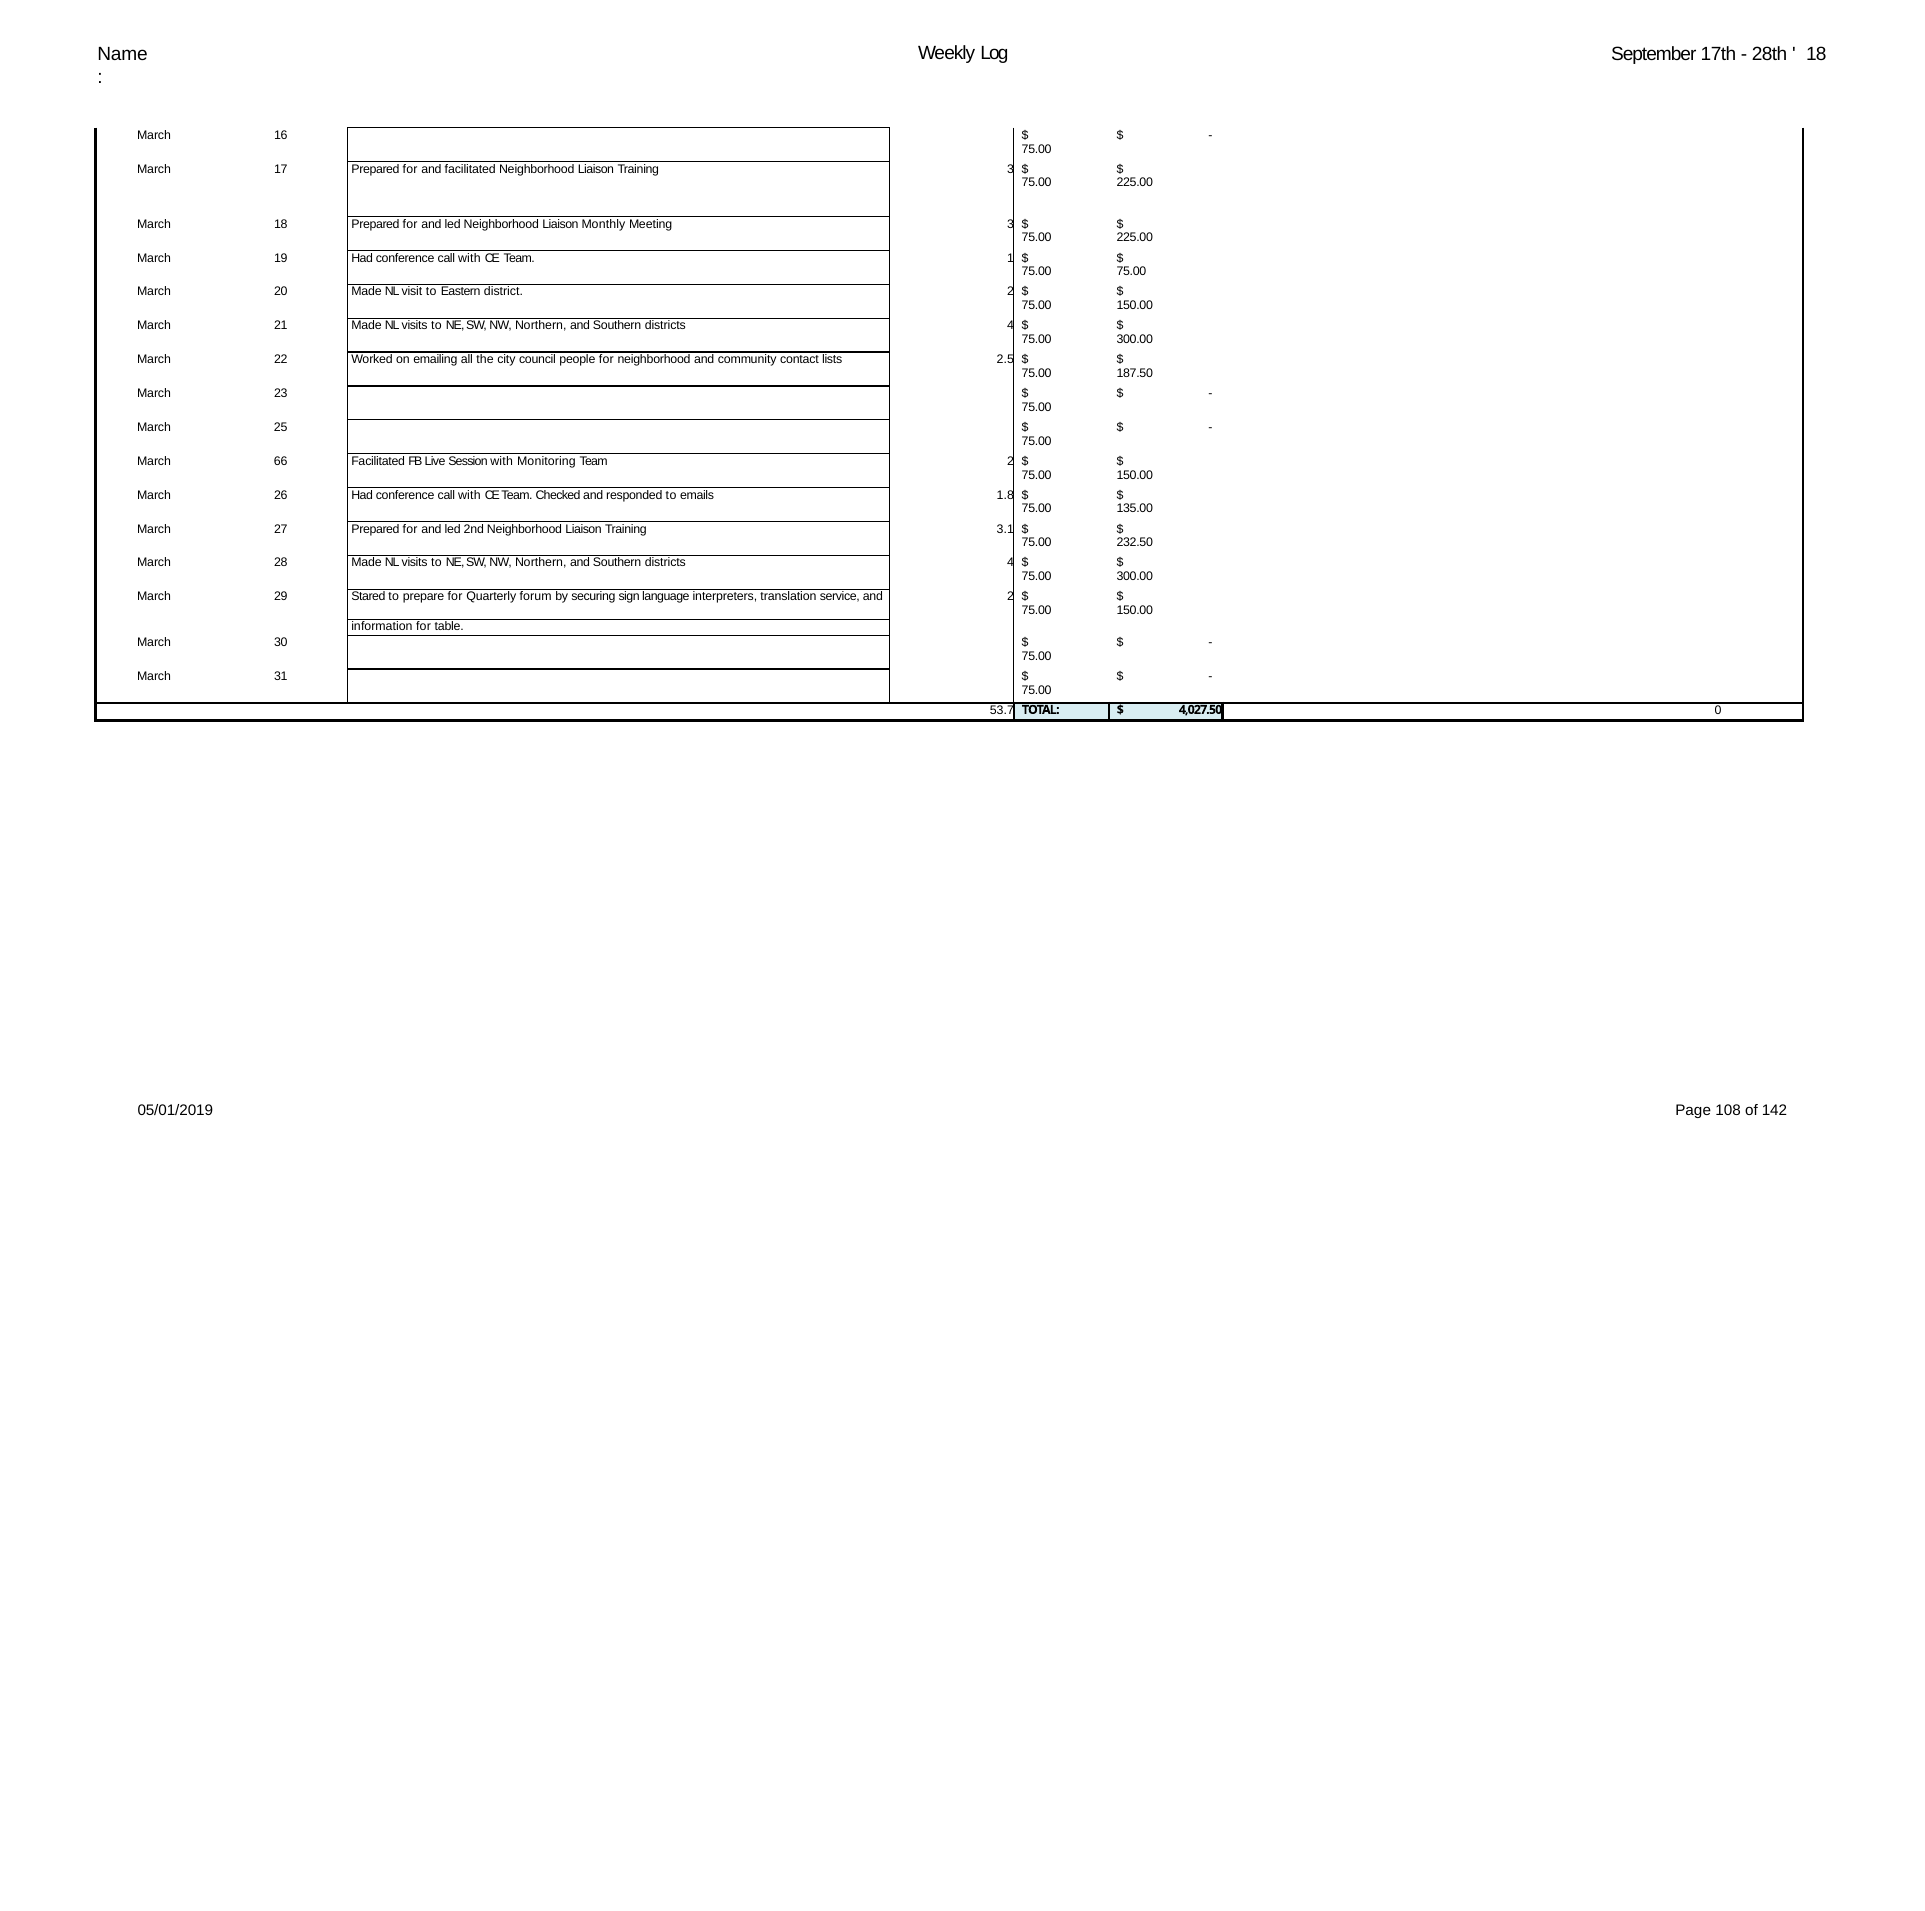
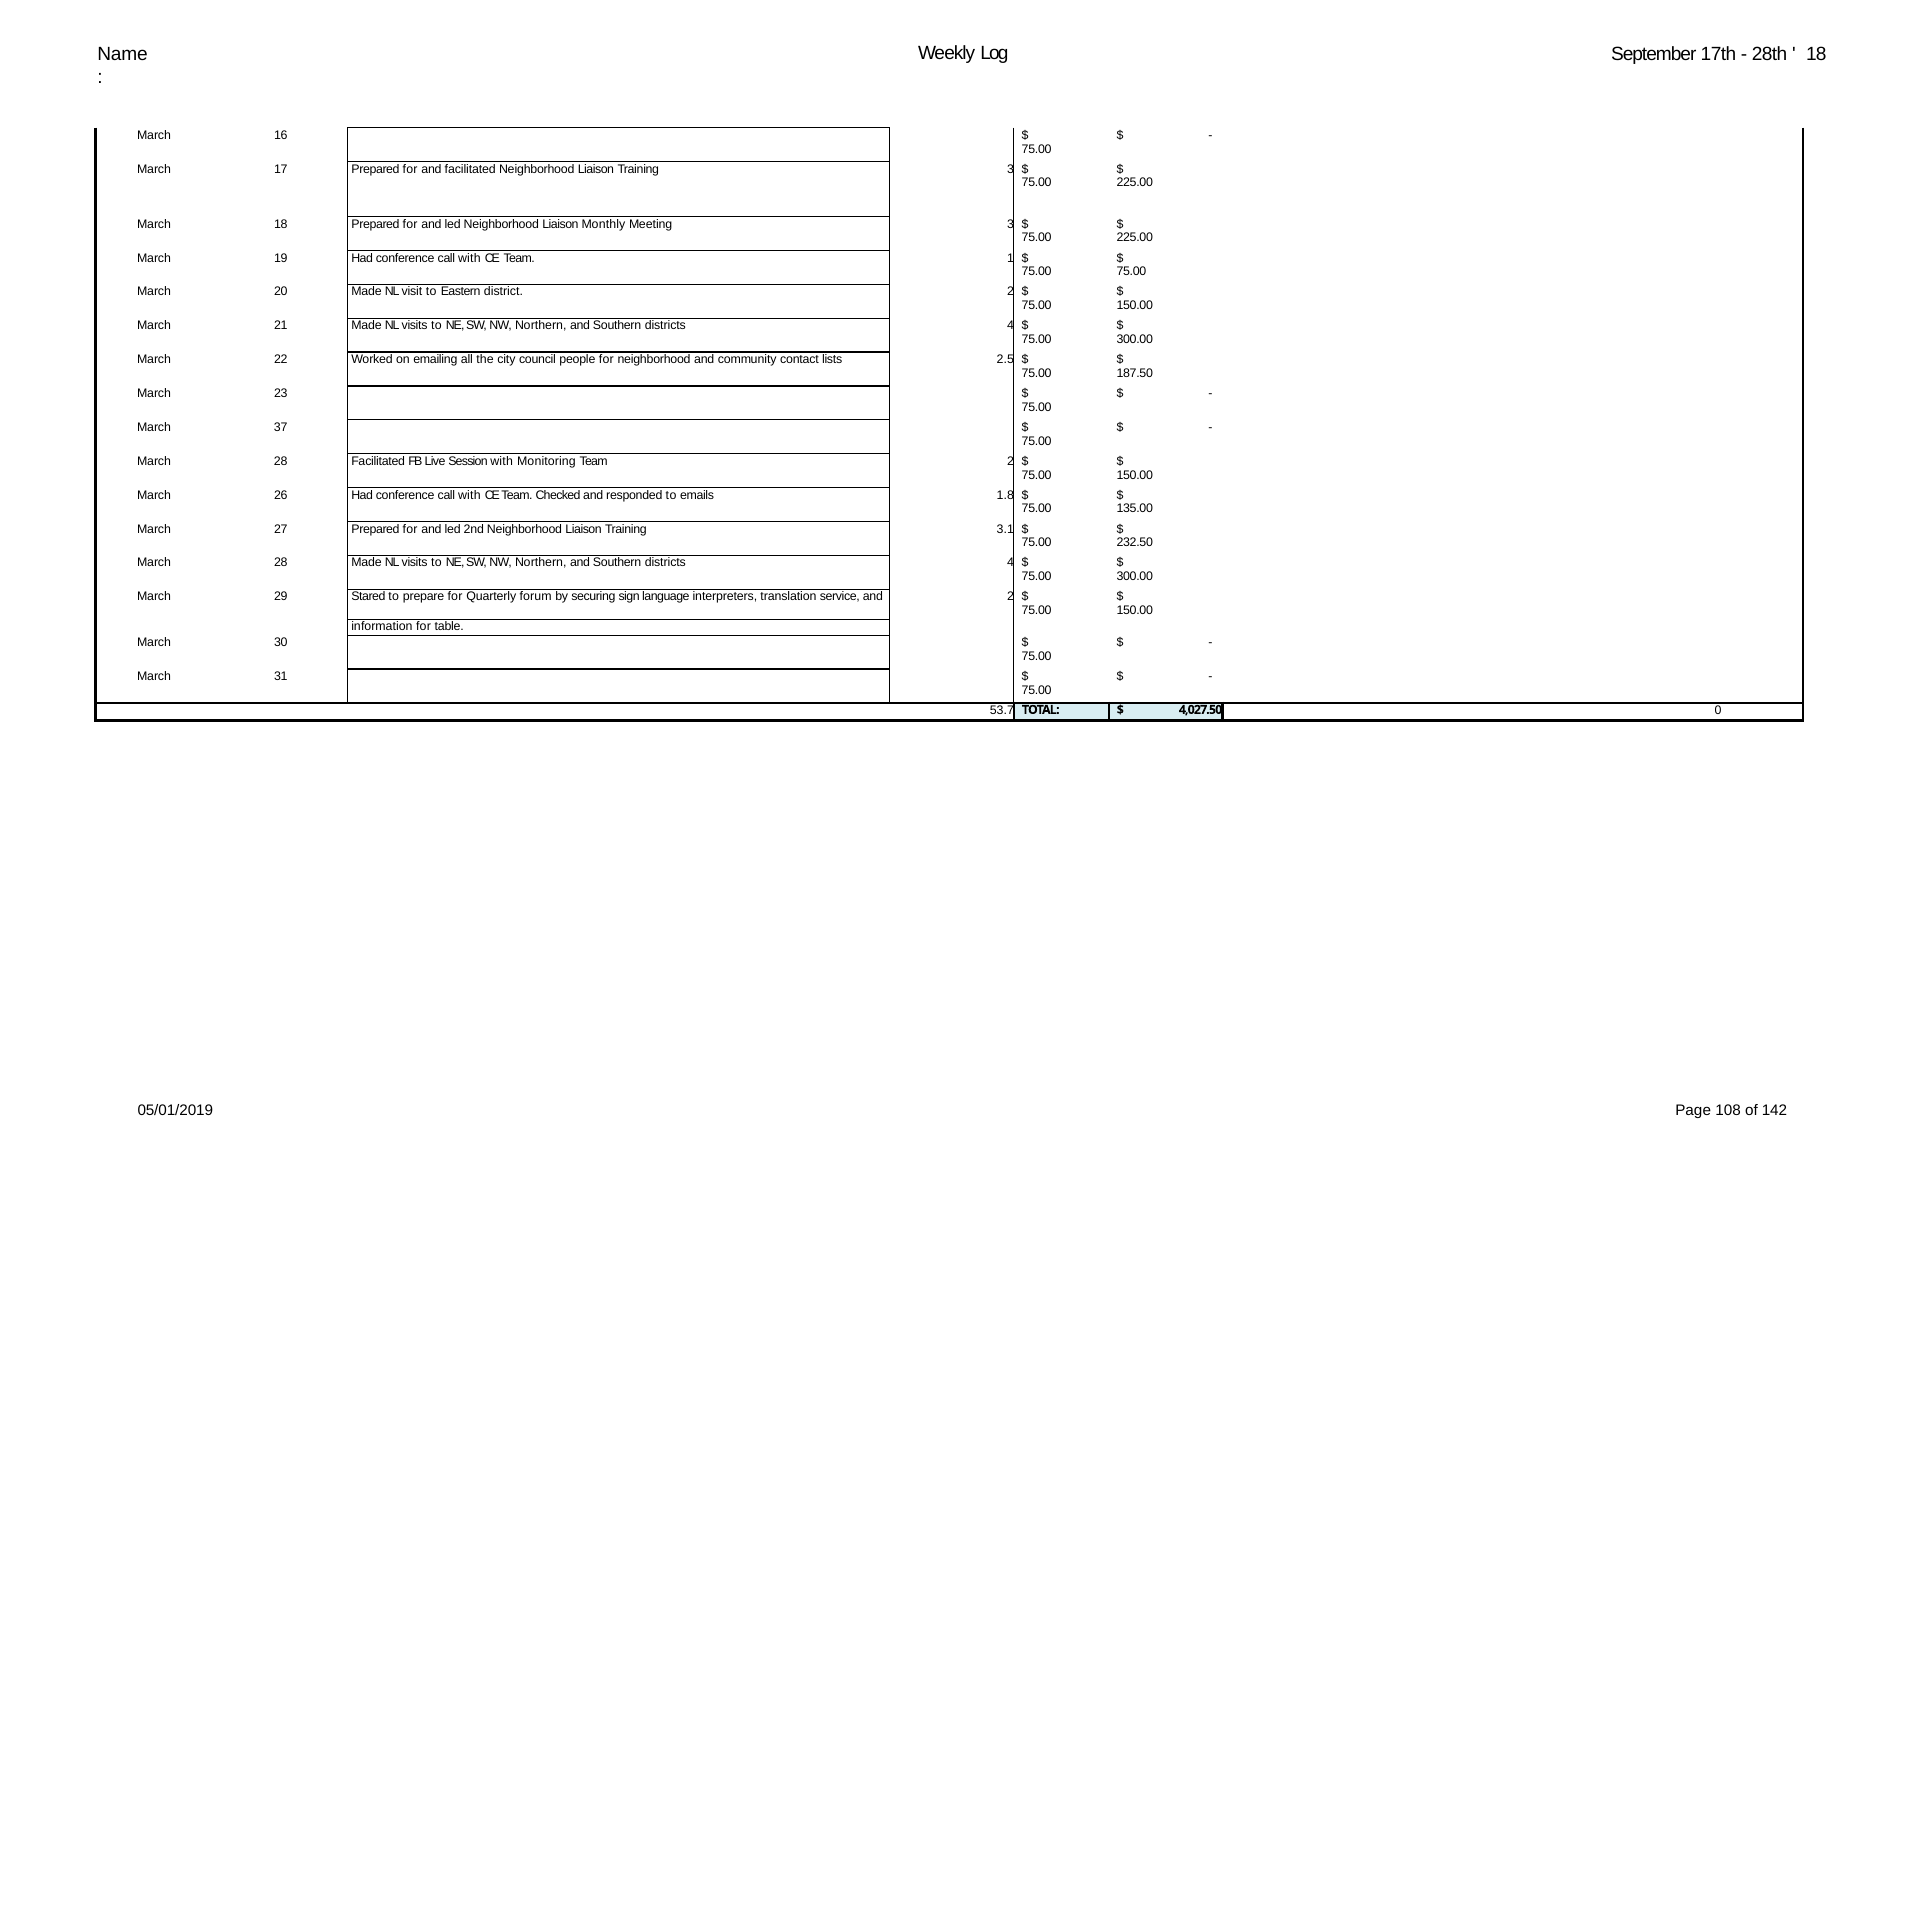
25: 25 -> 37 (281, 428)
66: 66 -> 28 (281, 461)
